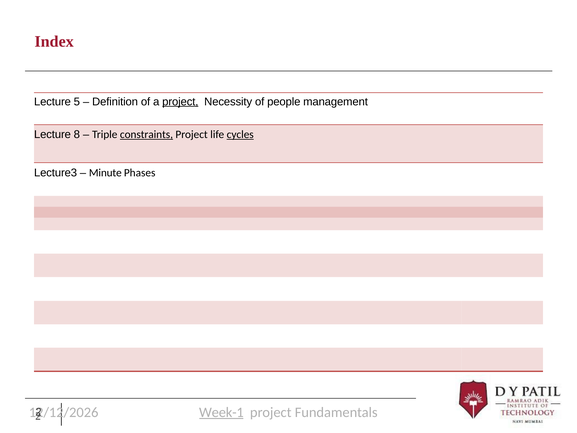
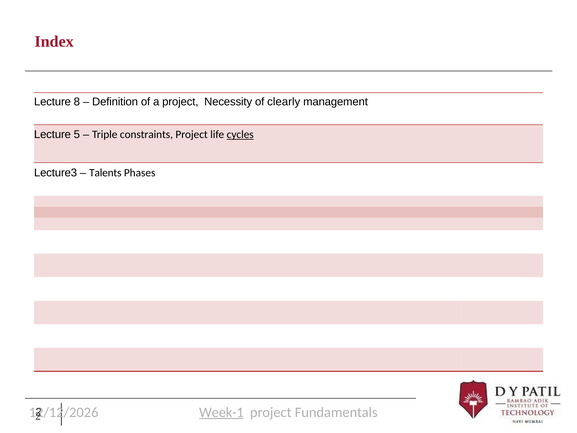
5: 5 -> 8 (77, 102)
project underline: present -> none (180, 102)
people: people -> clearly (284, 102)
8: 8 -> 5 (77, 134)
constraints underline: present -> none (146, 134)
Minute: Minute -> Talents (105, 173)
